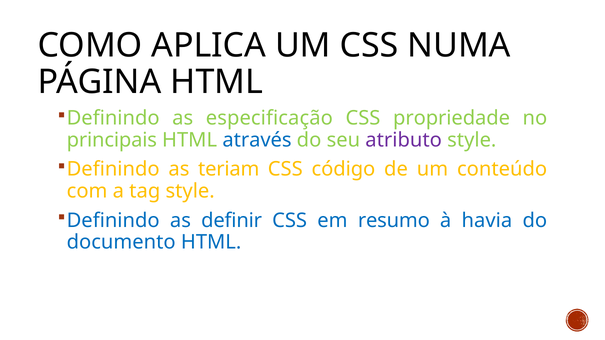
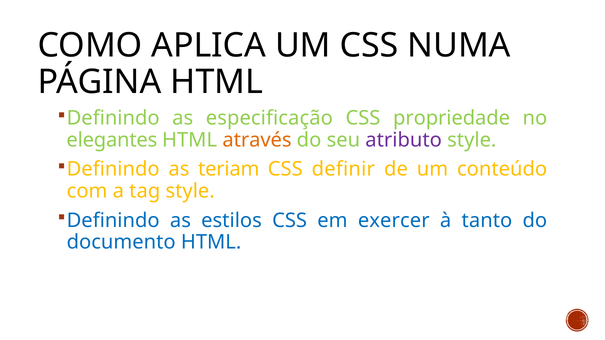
principais: principais -> elegantes (112, 140)
através colour: blue -> orange (257, 140)
código: código -> definir (343, 169)
definir: definir -> estilos (232, 221)
resumo: resumo -> exercer (394, 221)
havia: havia -> tanto (487, 221)
